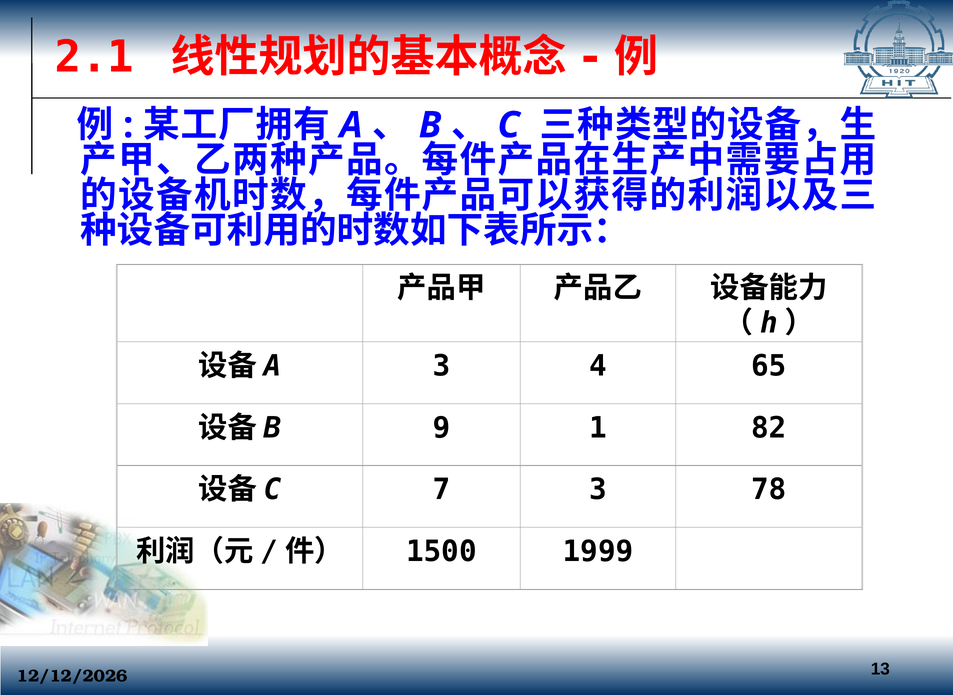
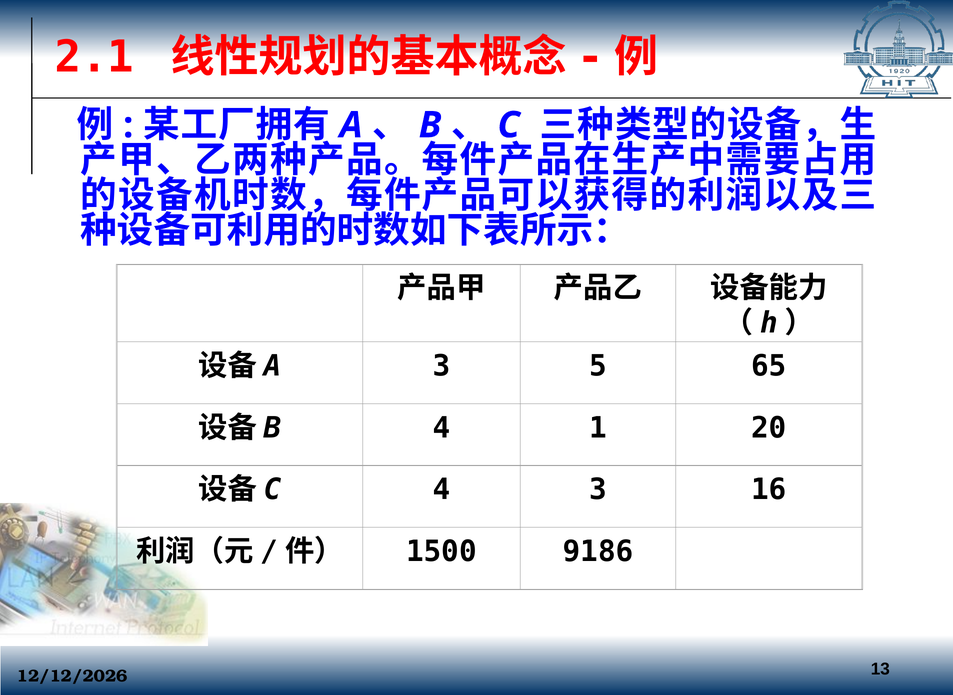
4: 4 -> 5 (598, 366)
9: 9 -> 4 (441, 427)
82: 82 -> 20 (769, 427)
7: 7 -> 4 (441, 489)
78: 78 -> 16 (769, 489)
1999: 1999 -> 9186 (598, 551)
